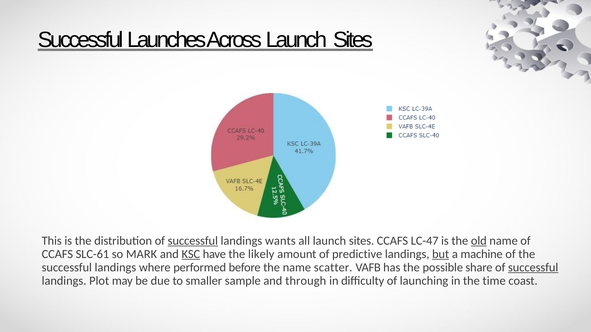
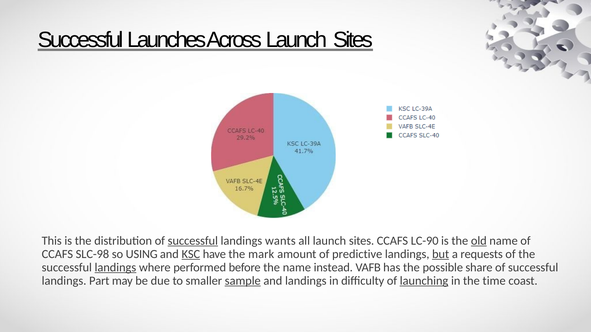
LC-47: LC-47 -> LC-90 (425, 241)
SLC-61: SLC-61 -> SLC-98 (92, 254)
MARK: MARK -> USING (142, 254)
likely: likely -> mark (261, 254)
machine: machine -> requests (482, 254)
landings underline: none -> present (115, 268)
scatter: scatter -> instead (333, 268)
successful underline: present -> none (533, 268)
Plot: Plot -> Part (99, 281)
sample underline: none -> present (243, 281)
and through: through -> landings (306, 281)
launching underline: none -> present (424, 281)
